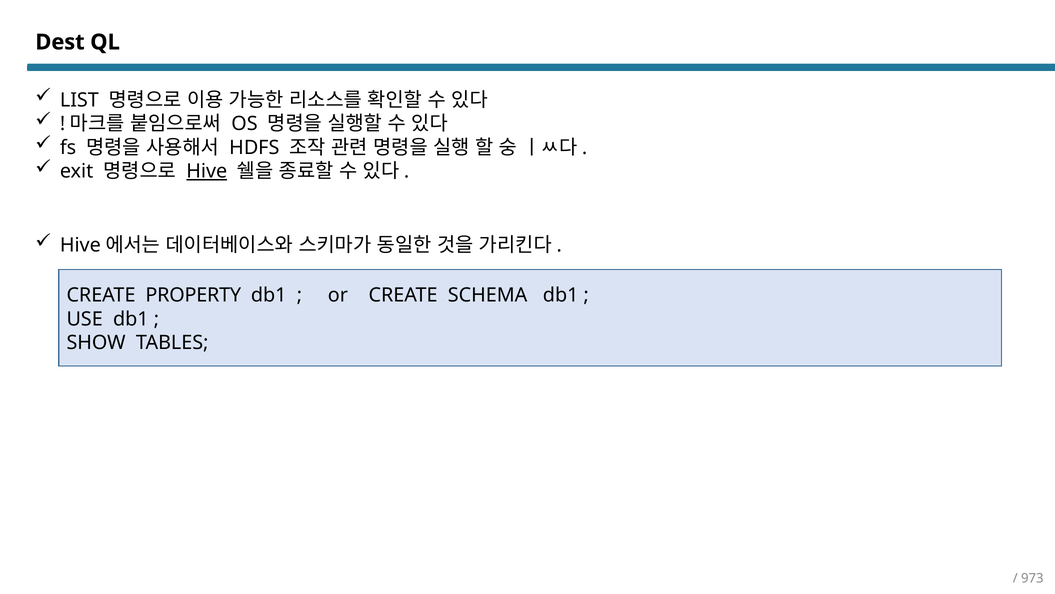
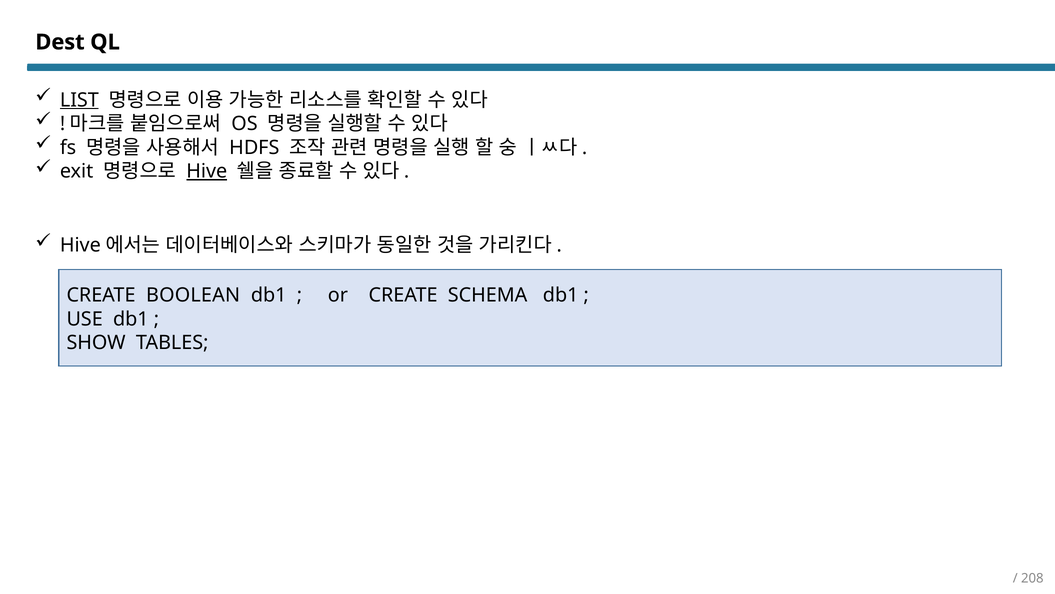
LIST underline: none -> present (79, 100)
PROPERTY: PROPERTY -> BOOLEAN (193, 295)
973: 973 -> 208 (1032, 578)
